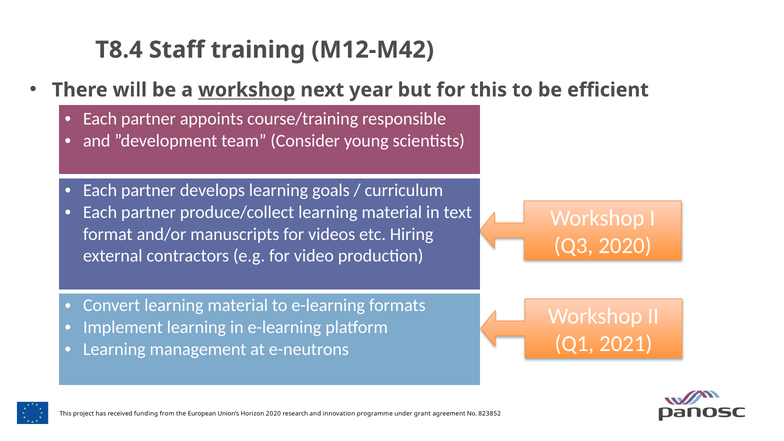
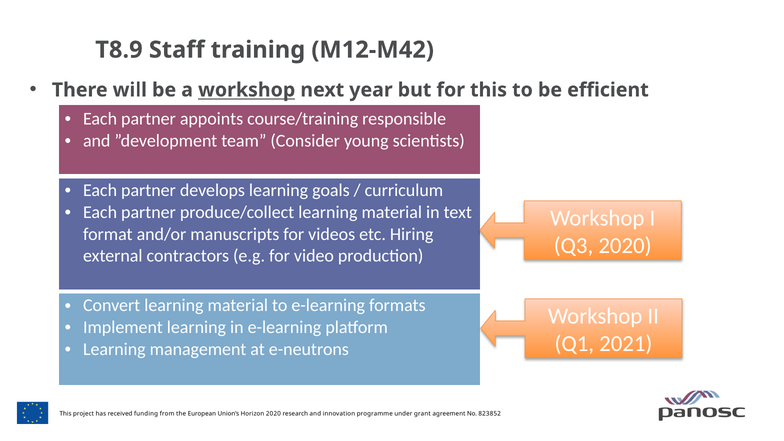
T8.4: T8.4 -> T8.9 (119, 50)
